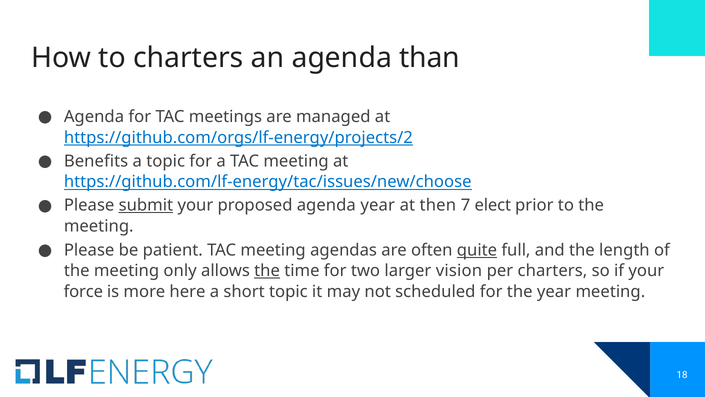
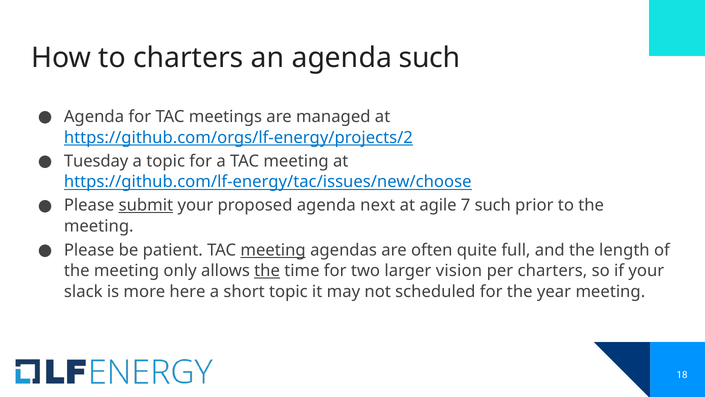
agenda than: than -> such (430, 58)
Benefits: Benefits -> Tuesday (96, 161)
agenda year: year -> next (378, 205)
then: then -> agile (438, 205)
7 elect: elect -> such (493, 205)
meeting underline: none -> present (273, 250)
quite underline: present -> none (477, 250)
force: force -> slack (83, 291)
